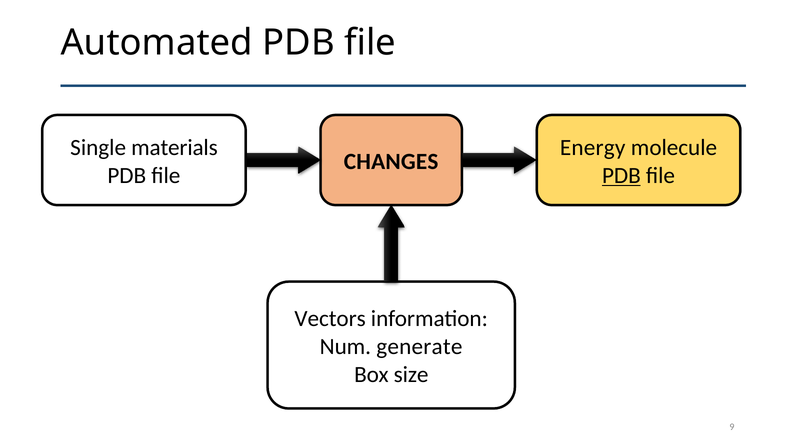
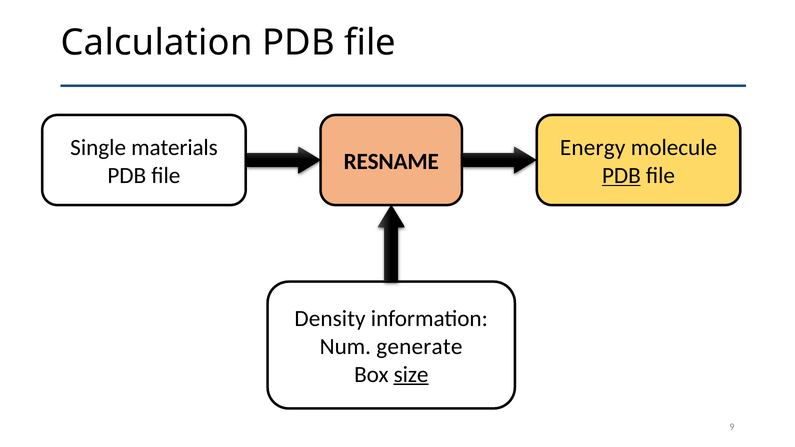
Automated: Automated -> Calculation (157, 43)
CHANGES: CHANGES -> RESNAME (391, 162)
Vectors: Vectors -> Density (330, 319)
size underline: none -> present (411, 375)
